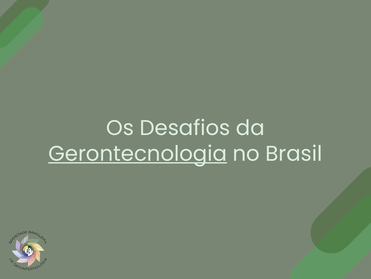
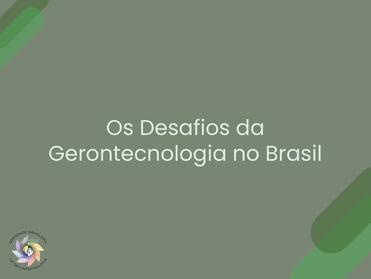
Gerontecnologia underline: present -> none (138, 153)
